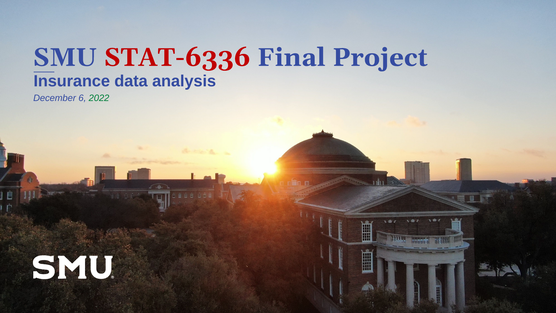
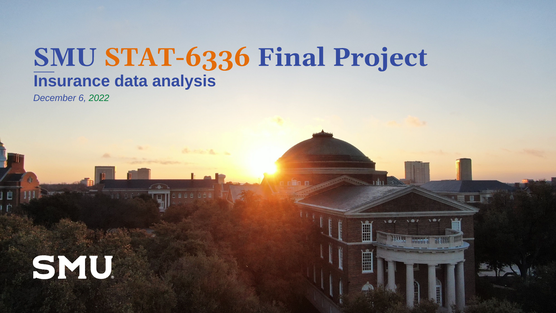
STAT-6336 colour: red -> orange (177, 57)
